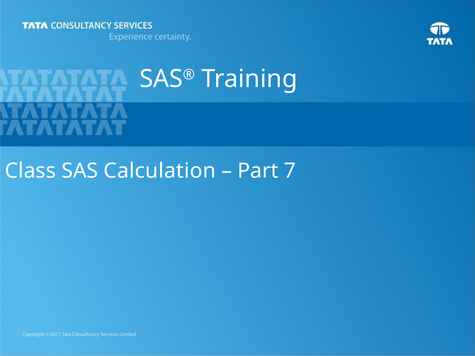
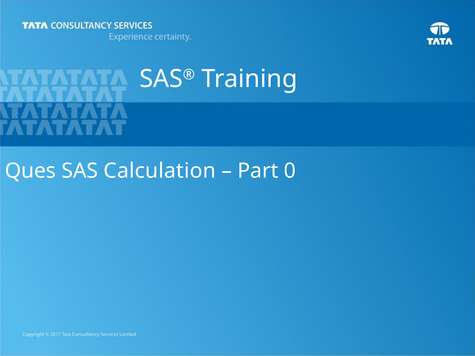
Class: Class -> Ques (30, 171)
7: 7 -> 0 (290, 171)
